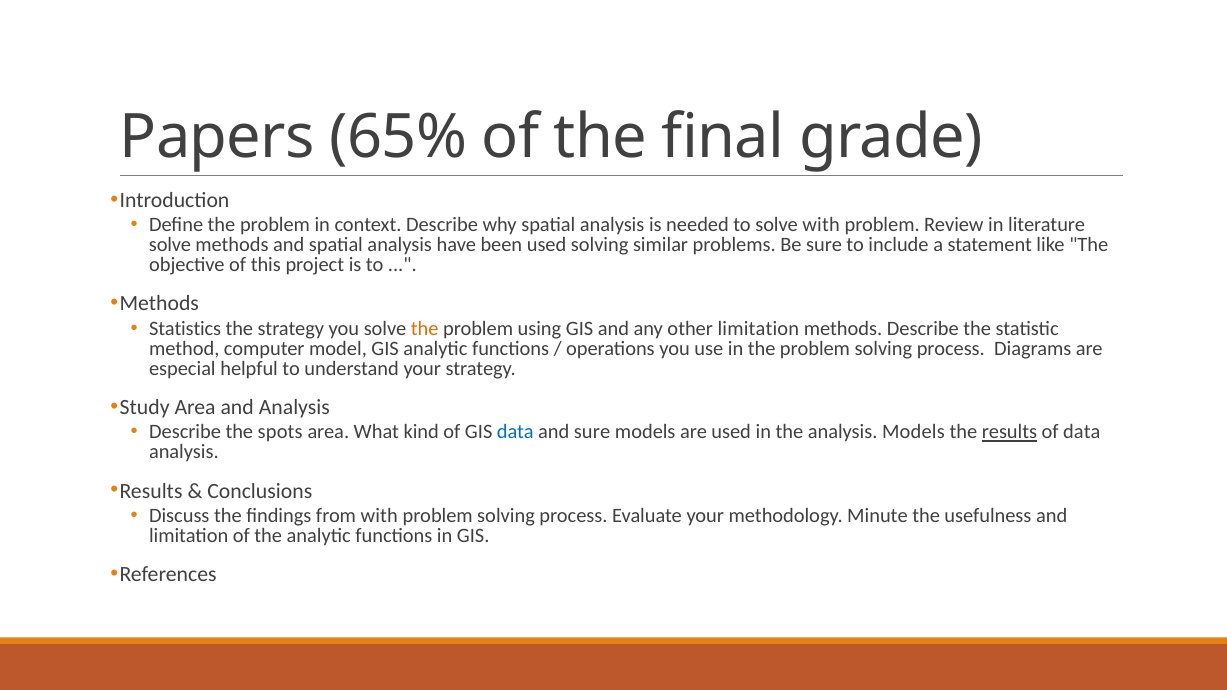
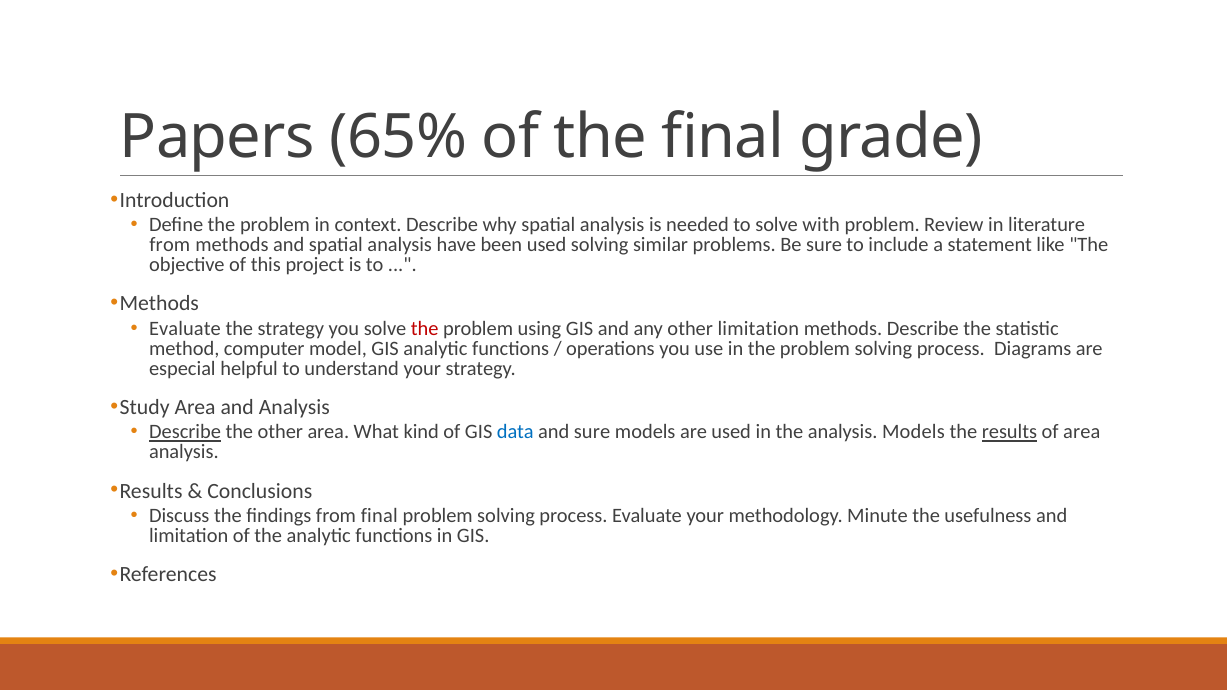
solve: solve -> from (170, 245)
Statistics: Statistics -> Evaluate (185, 329)
the colour: orange -> red (425, 329)
Describe underline: none -> present (185, 432)
the spots: spots -> other (280, 432)
of data: data -> area (1082, 432)
from with: with -> final (379, 516)
